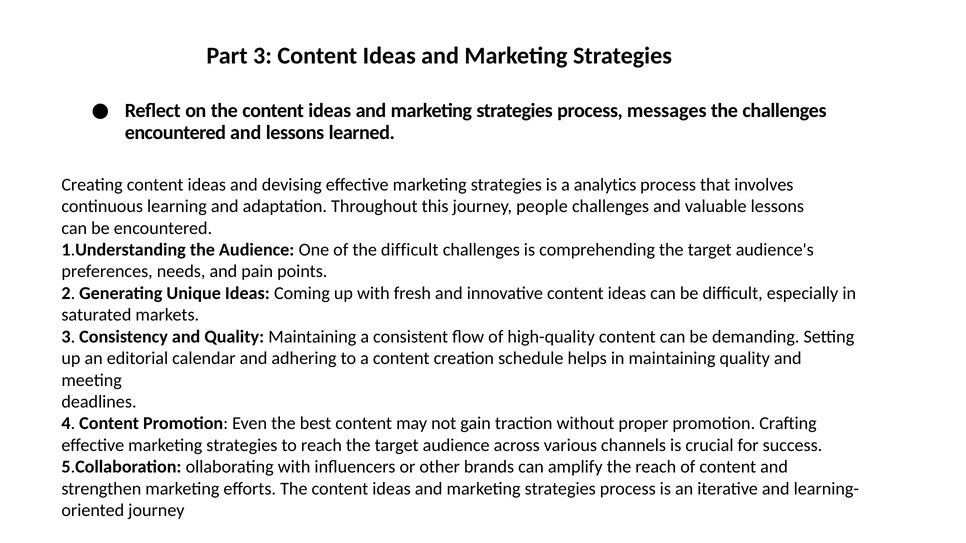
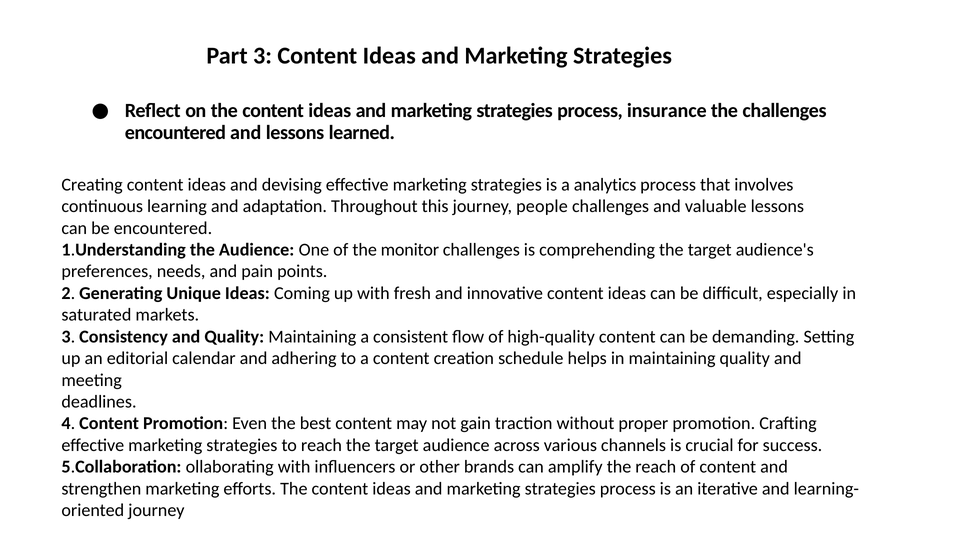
messages: messages -> insurance (667, 110)
the difficult: difficult -> monitor (410, 250)
